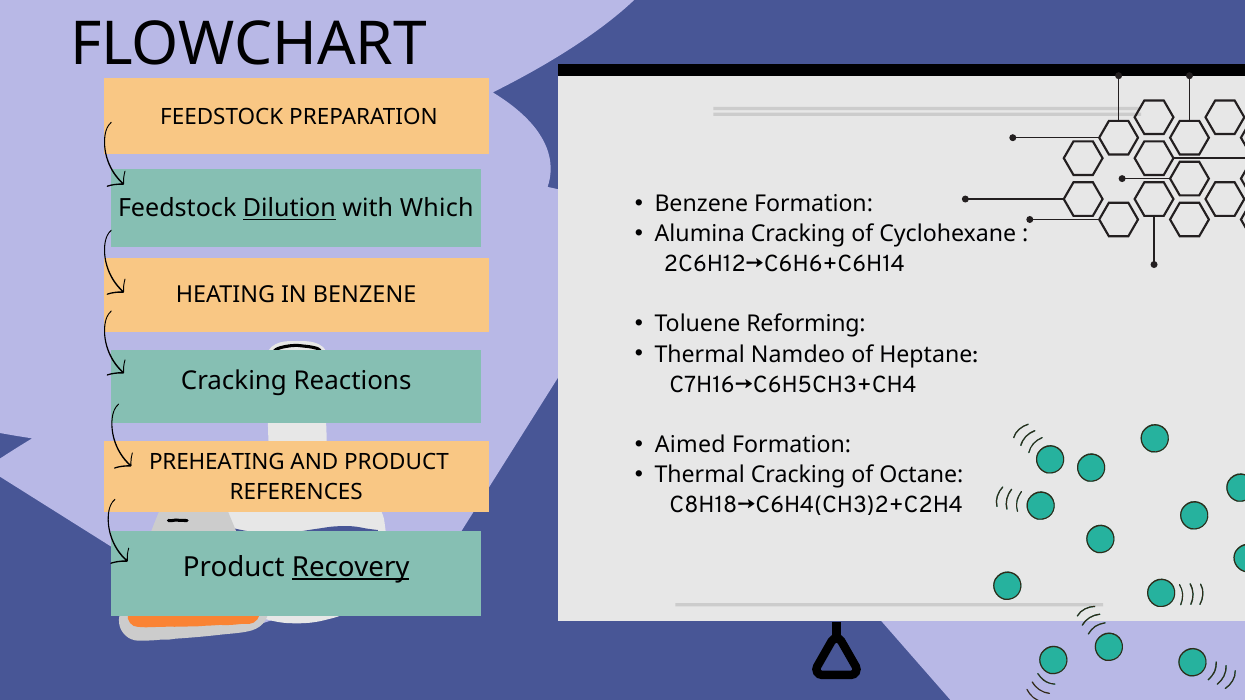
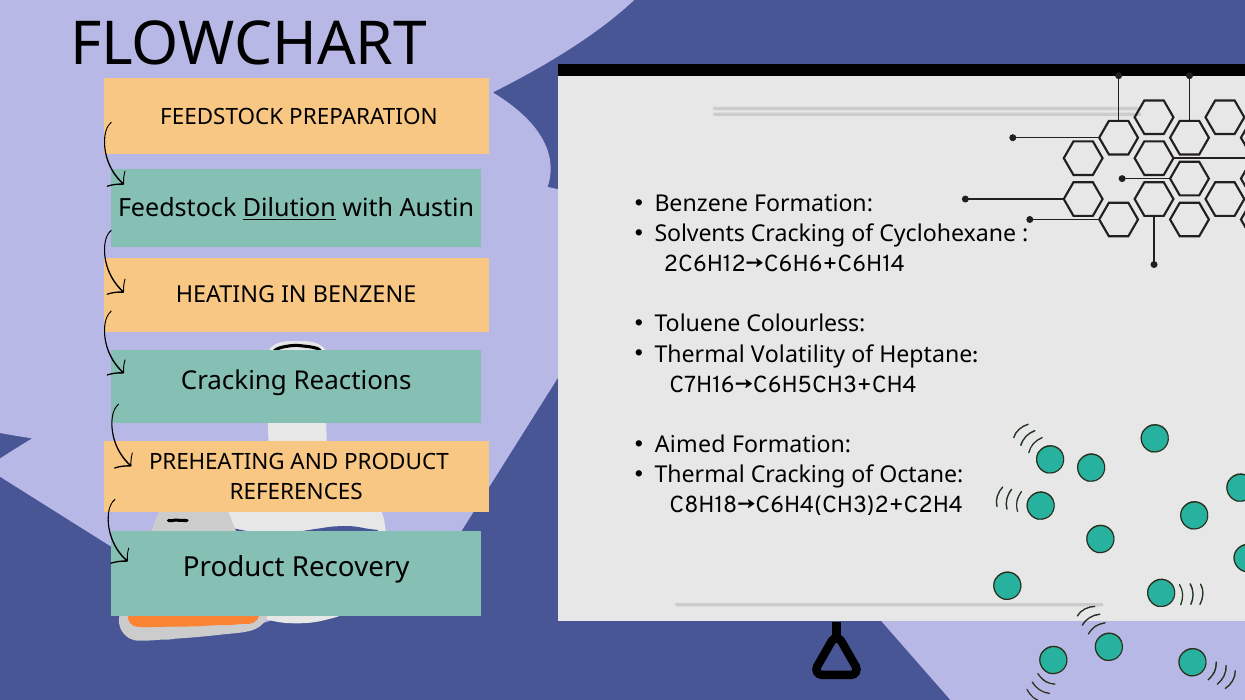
Which: Which -> Austin (437, 209)
Alumina: Alumina -> Solvents (700, 234)
Reforming: Reforming -> Colourless (806, 324)
Namdeo: Namdeo -> Volatility (798, 355)
Recovery underline: present -> none (351, 567)
